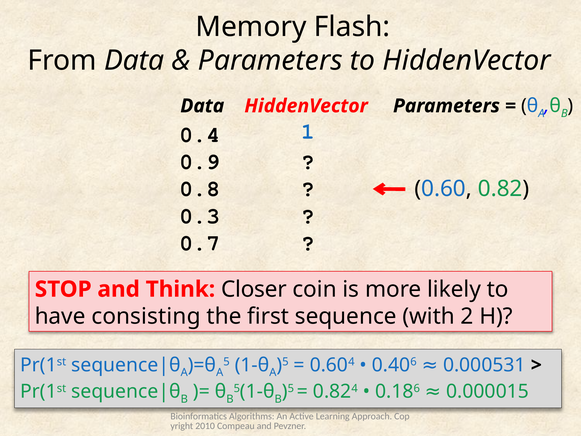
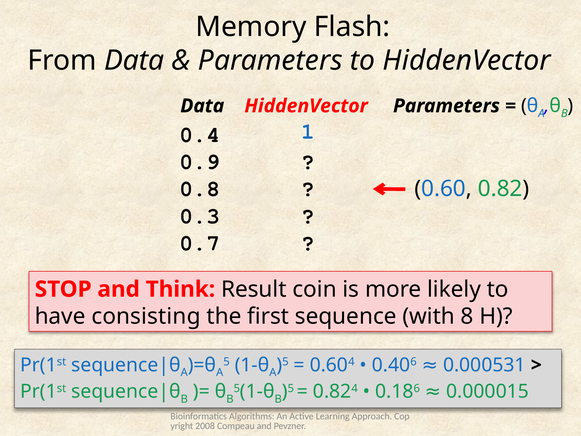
Closer: Closer -> Result (254, 289)
2: 2 -> 8 (467, 316)
2010: 2010 -> 2008 (205, 426)
